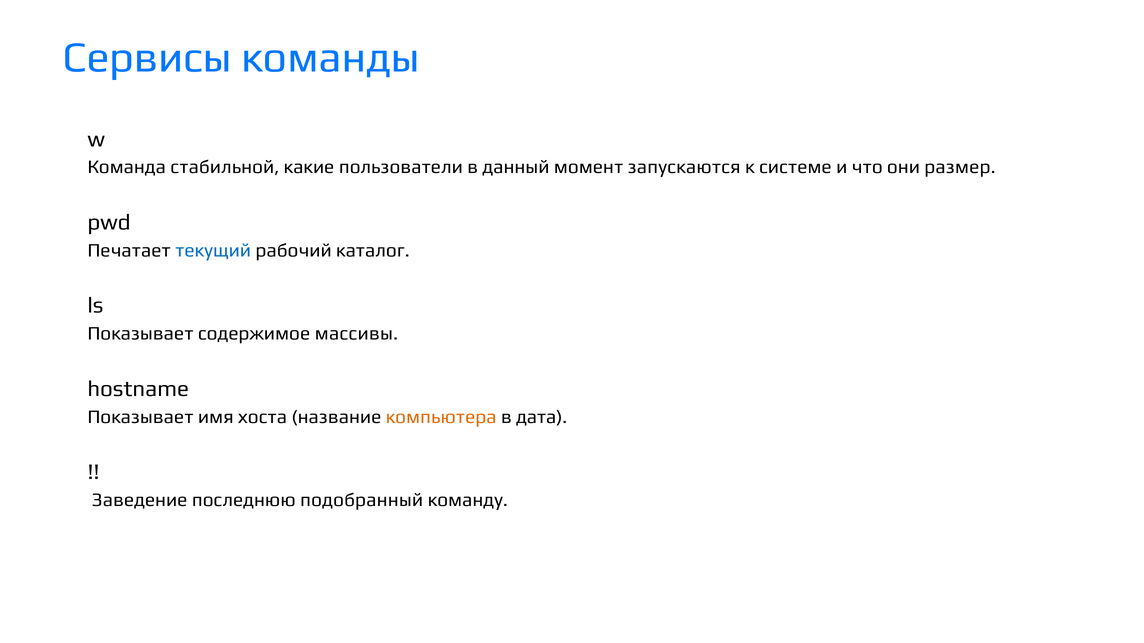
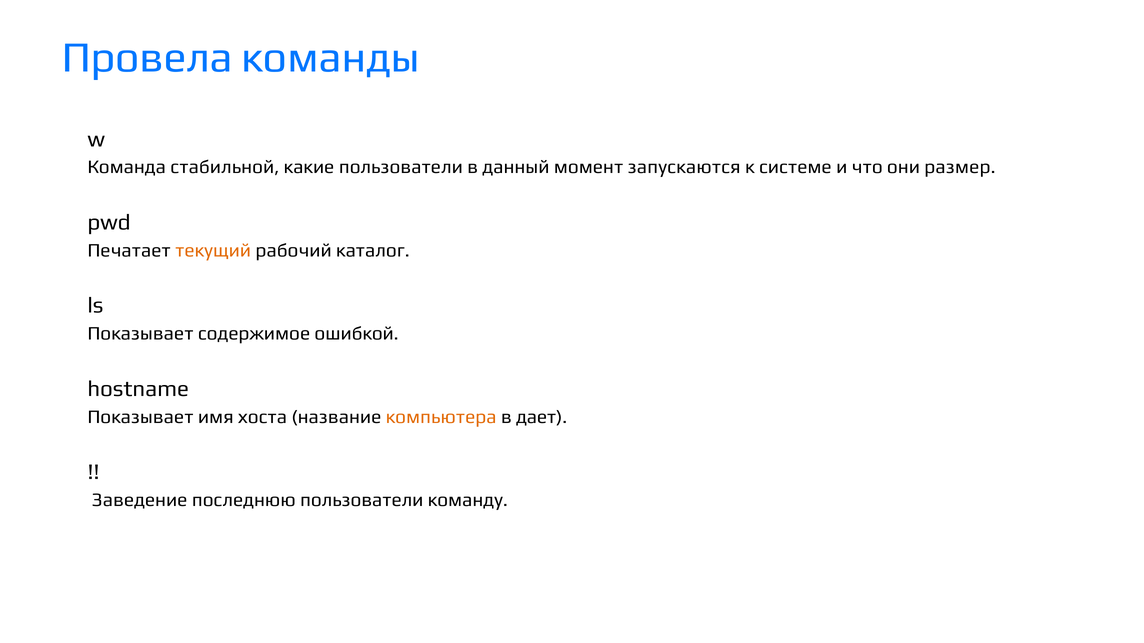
Сервисы: Сервисы -> Провела (147, 58)
текущий colour: blue -> orange (213, 251)
массивы: массивы -> ошибкой (357, 334)
дата: дата -> дает (542, 417)
последнюю подобранный: подобранный -> пользователи (362, 500)
